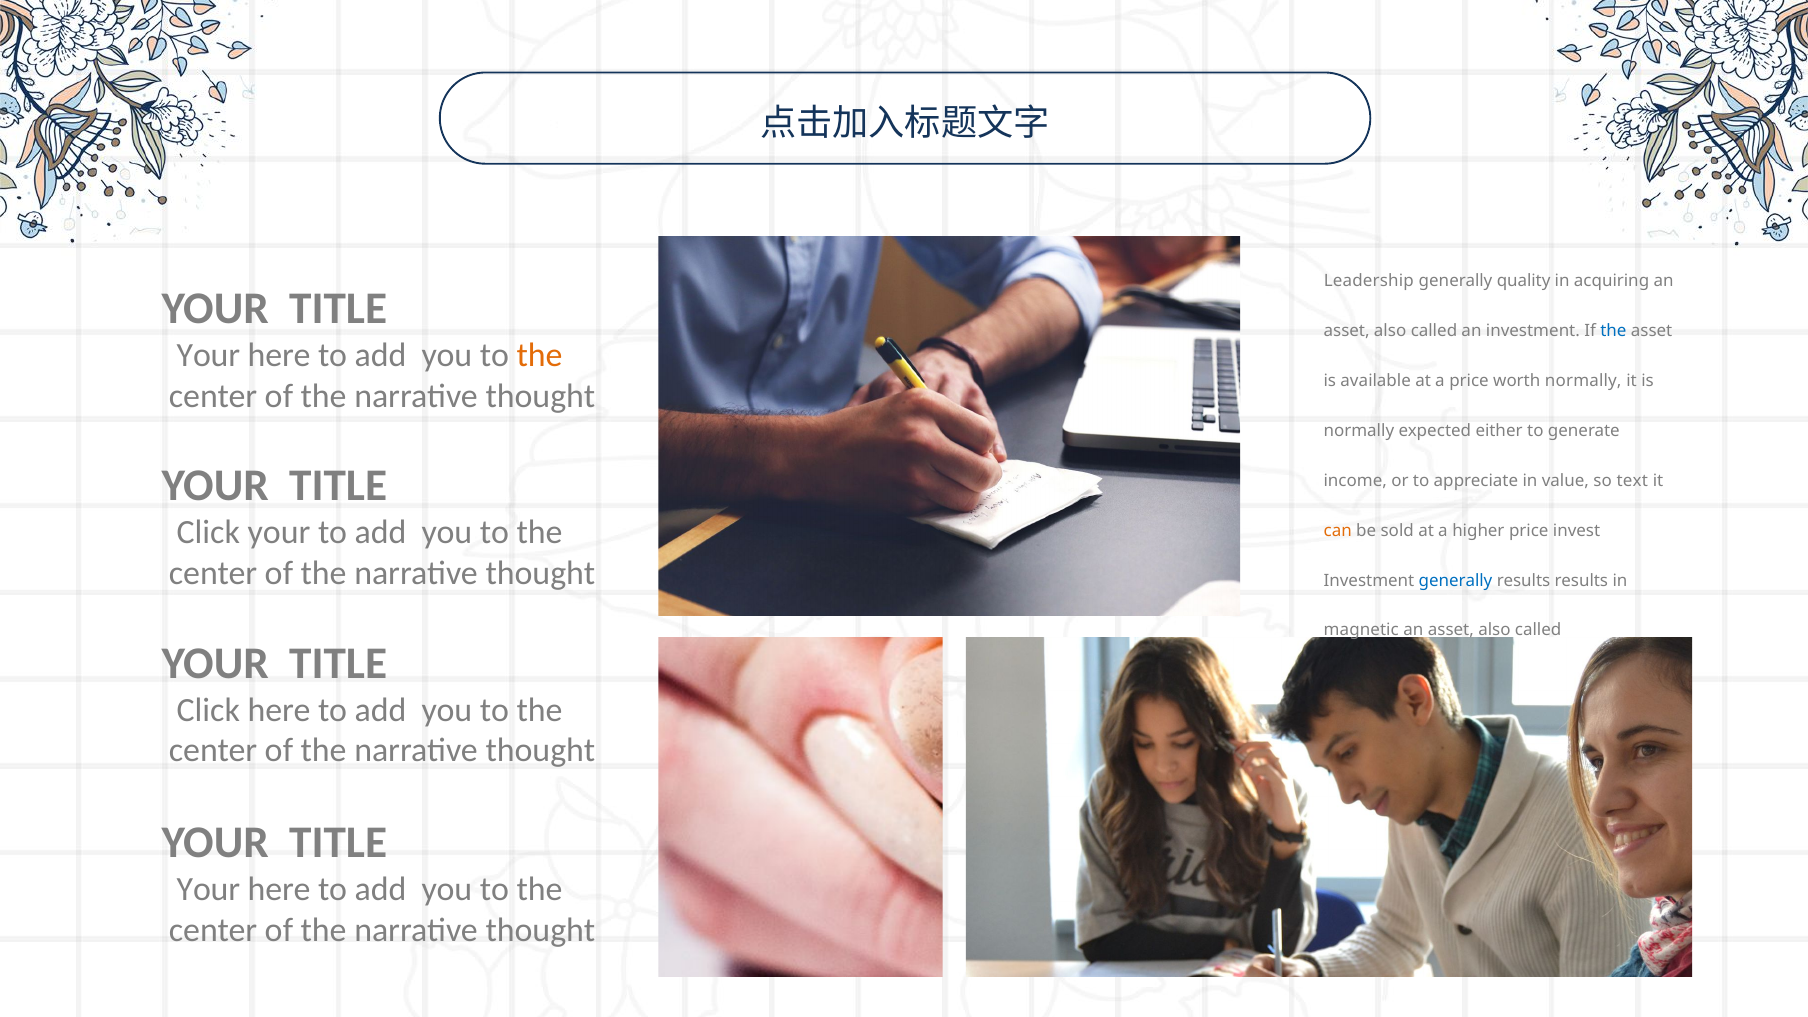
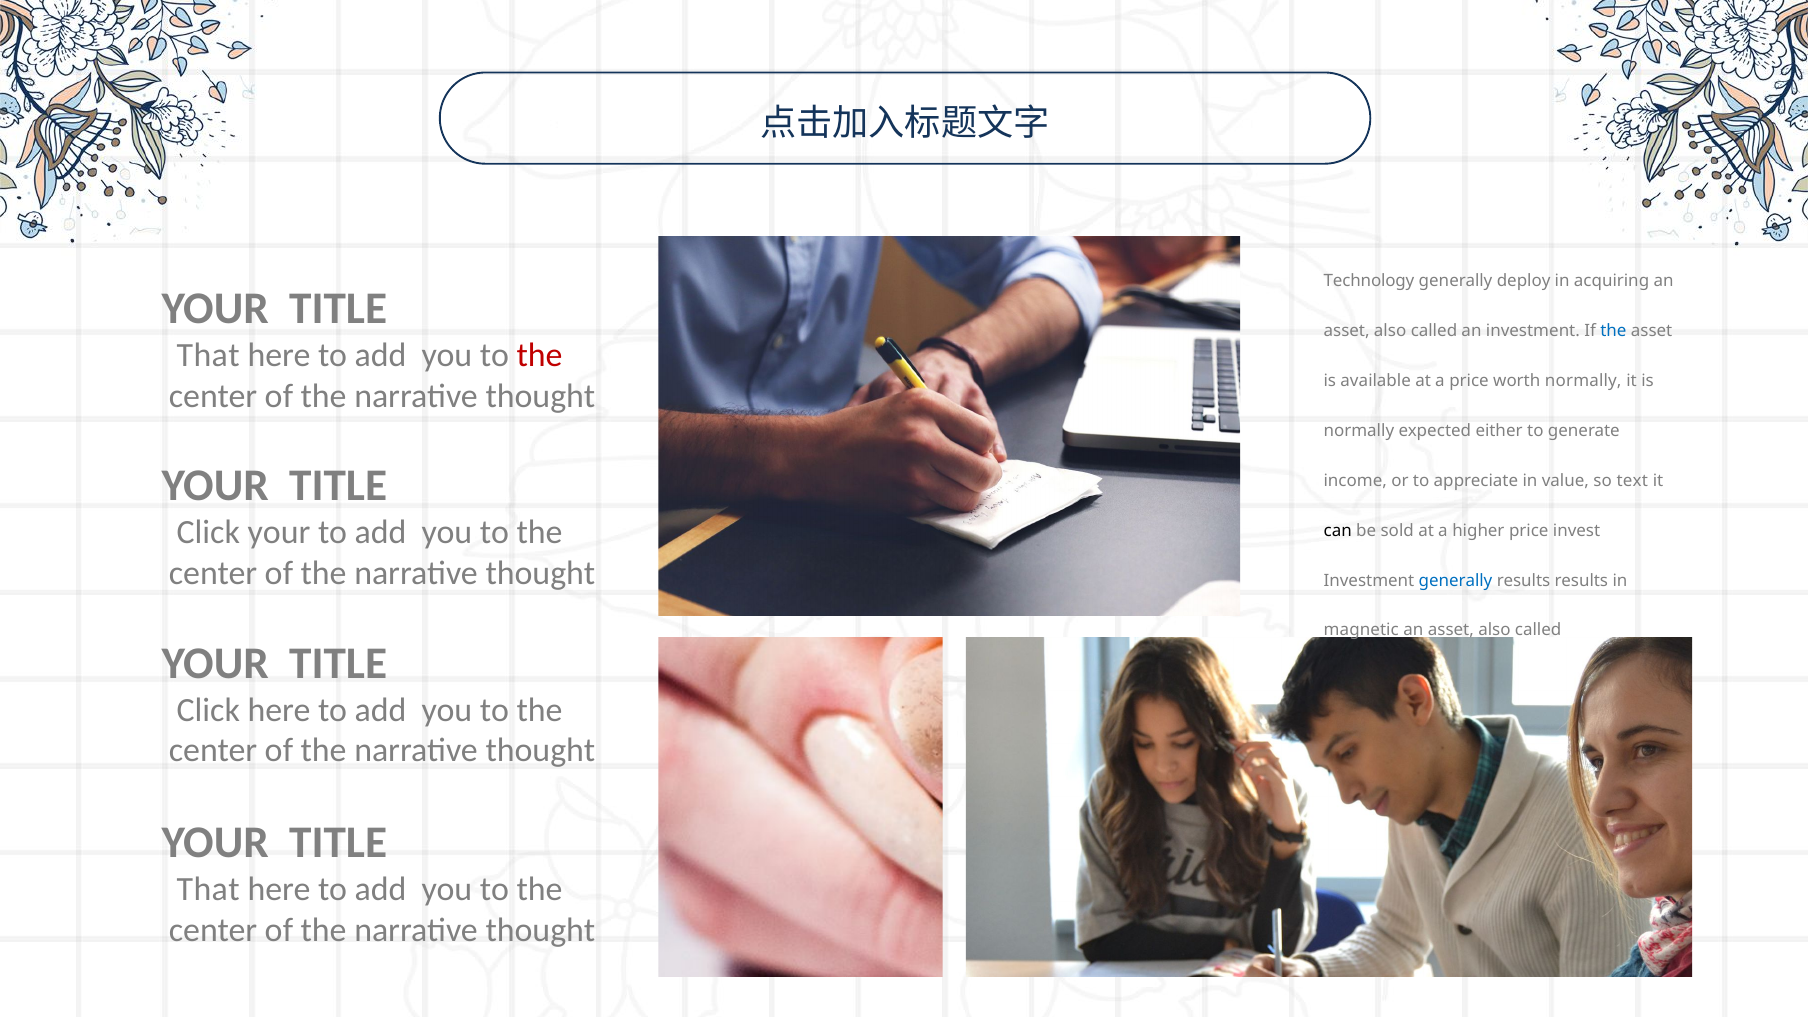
Leadership: Leadership -> Technology (1369, 281)
quality: quality -> deploy (1524, 281)
Your: Your -> That (208, 355)
the colour: orange -> red (540, 355)
can colour: orange -> black (1338, 531)
Your: Your -> That (208, 890)
